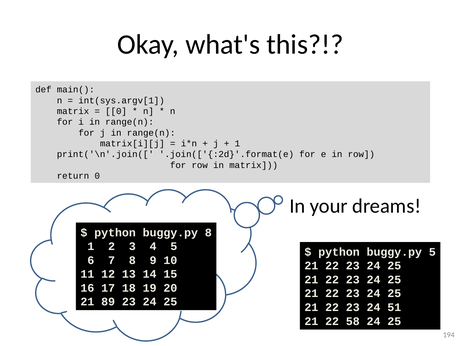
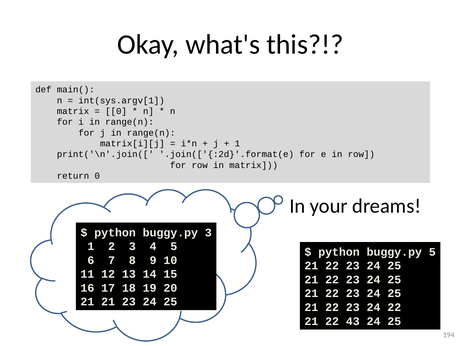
buggy.py 8: 8 -> 3 (208, 232)
21 89: 89 -> 21 (108, 302)
24 51: 51 -> 22 (394, 307)
58: 58 -> 43 (353, 321)
